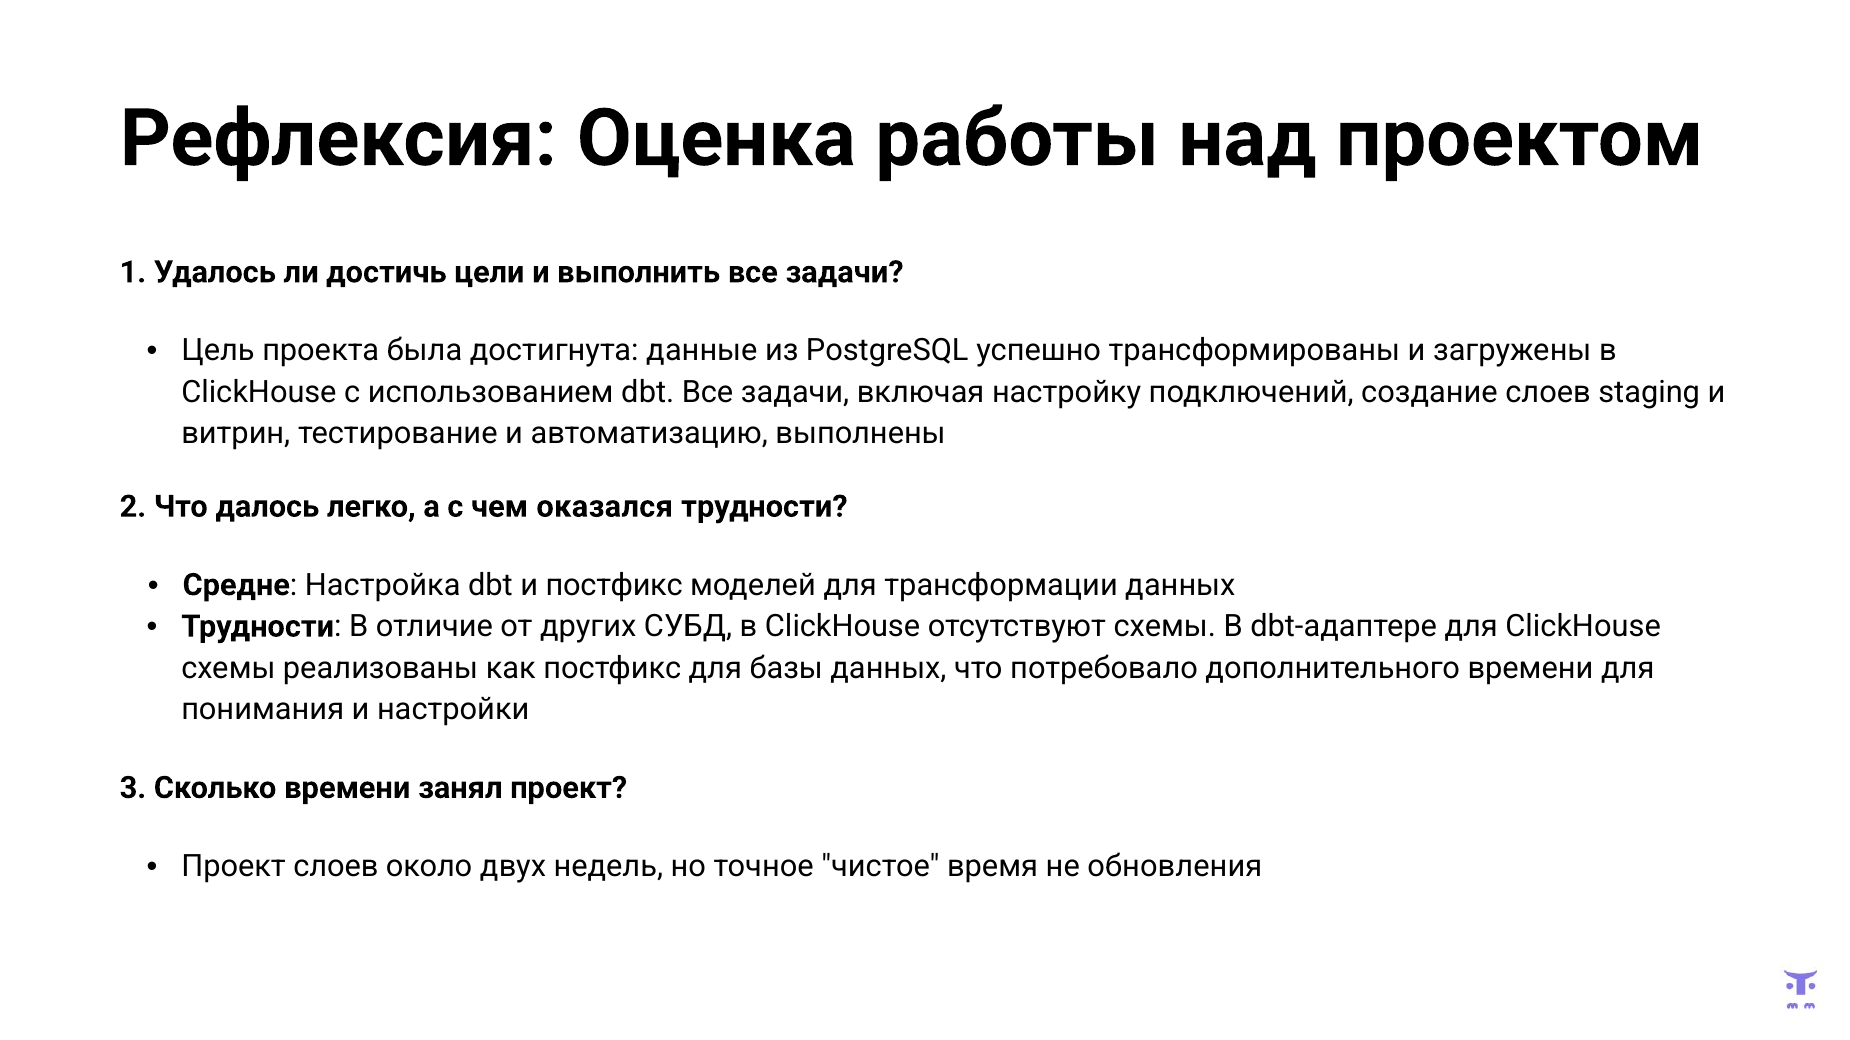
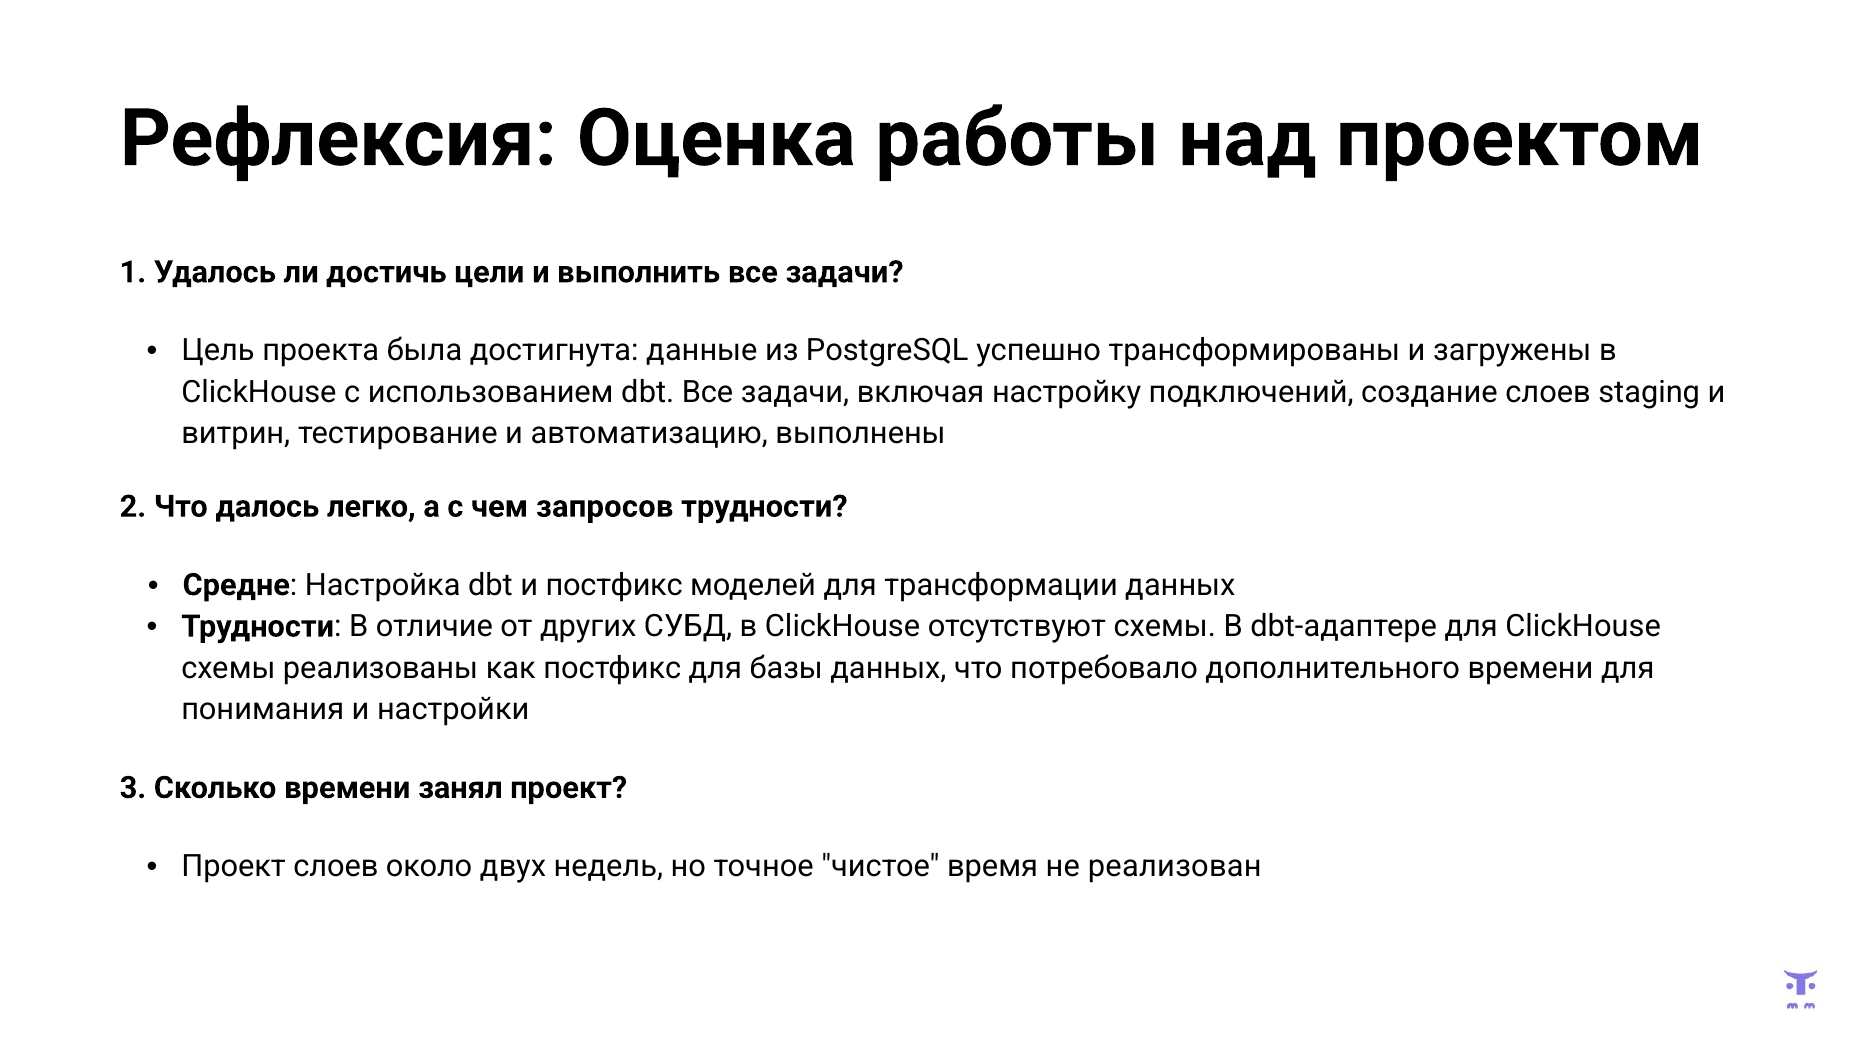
оказался: оказался -> запросов (605, 507)
обновления: обновления -> реализован (1175, 867)
